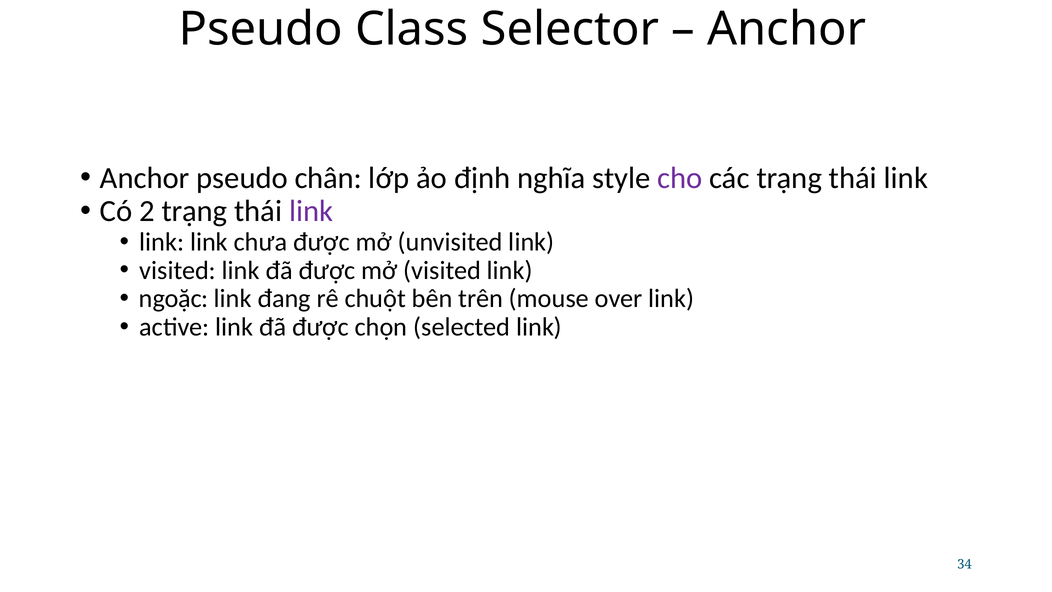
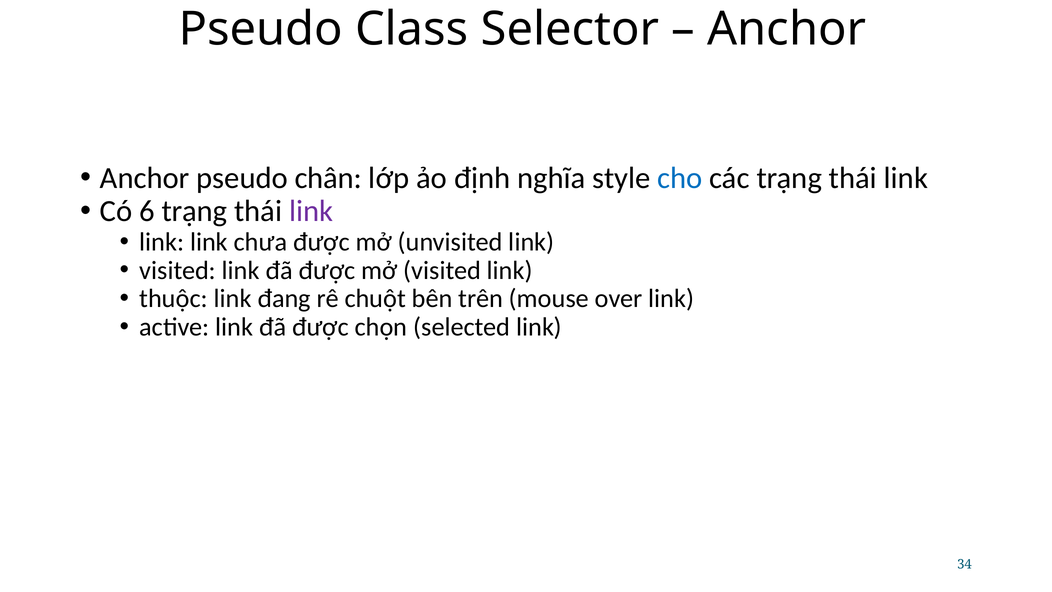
cho colour: purple -> blue (680, 178)
2: 2 -> 6 (147, 211)
ngoặc: ngoặc -> thuộc (174, 299)
